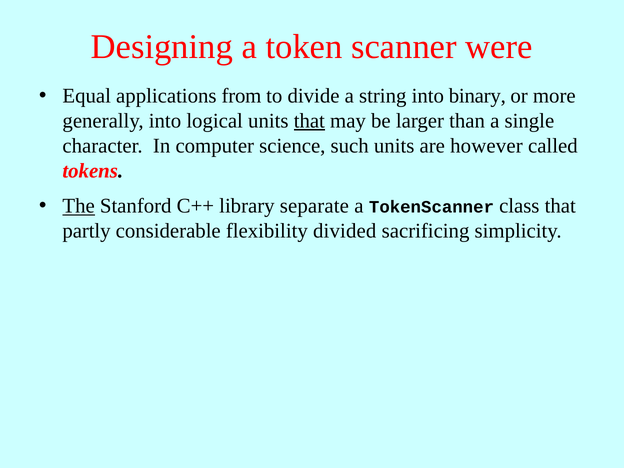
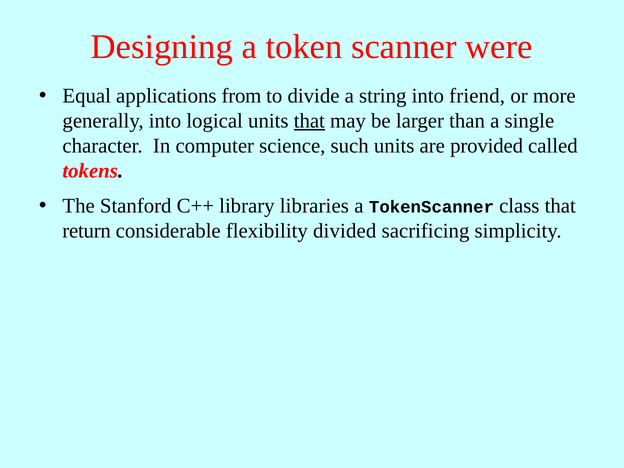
binary: binary -> friend (477, 96)
however: however -> provided (487, 146)
The underline: present -> none (79, 206)
separate: separate -> libraries (314, 206)
partly: partly -> return (87, 231)
